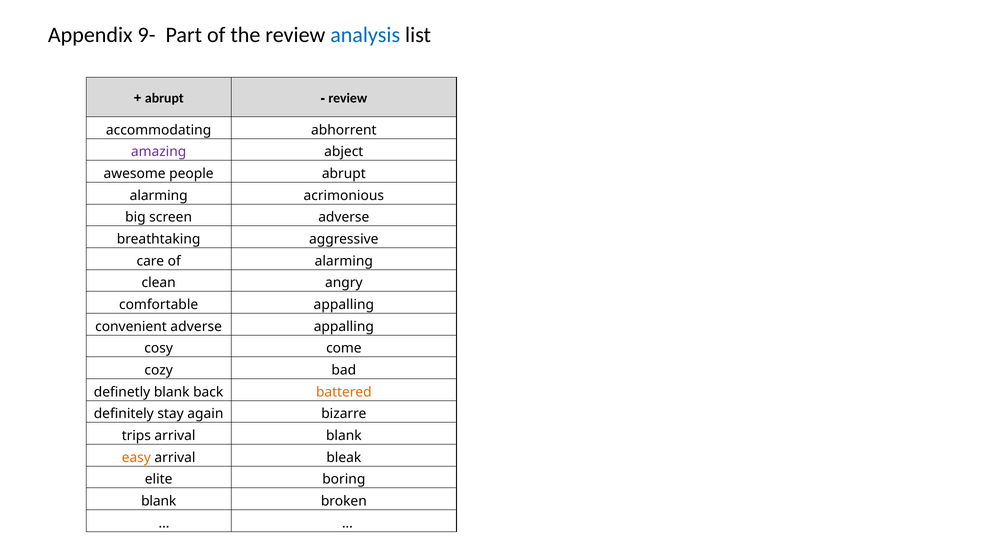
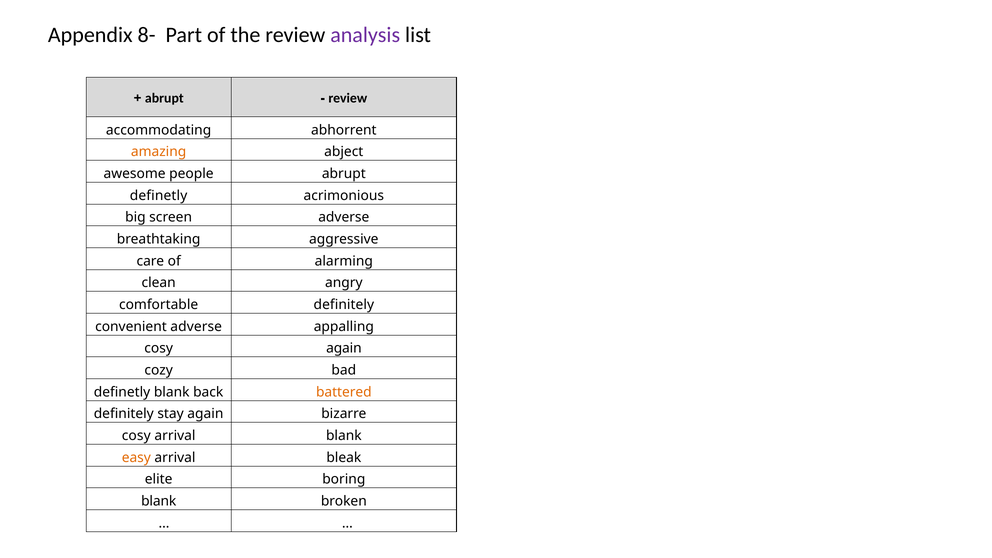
9-: 9- -> 8- (147, 35)
analysis colour: blue -> purple (365, 35)
amazing colour: purple -> orange (159, 152)
alarming: alarming -> definetly (159, 195)
comfortable appalling: appalling -> definitely (344, 305)
cosy come: come -> again (344, 348)
trips: trips -> cosy (136, 436)
